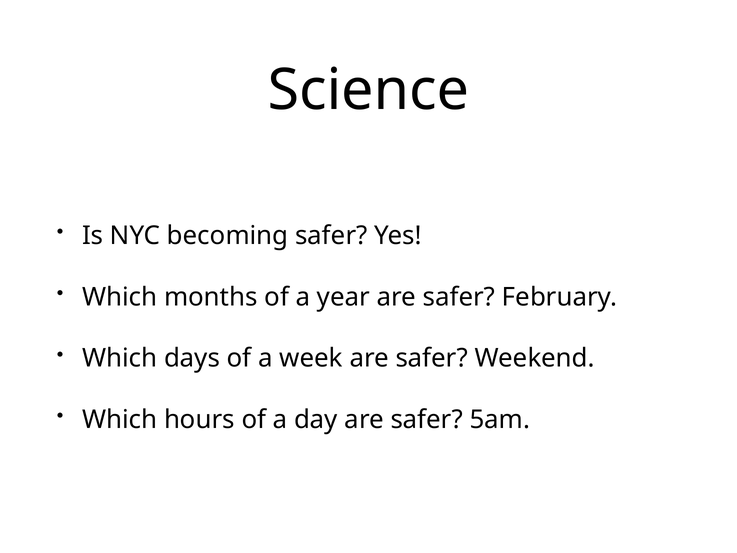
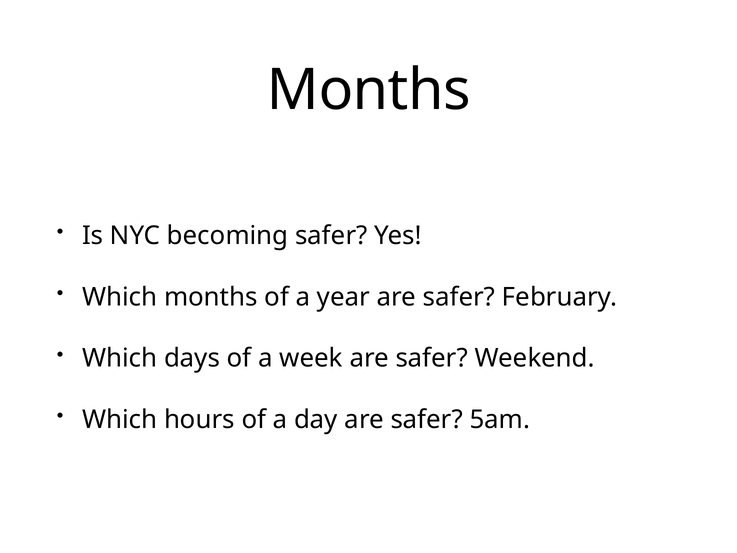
Science: Science -> Months (369, 90)
